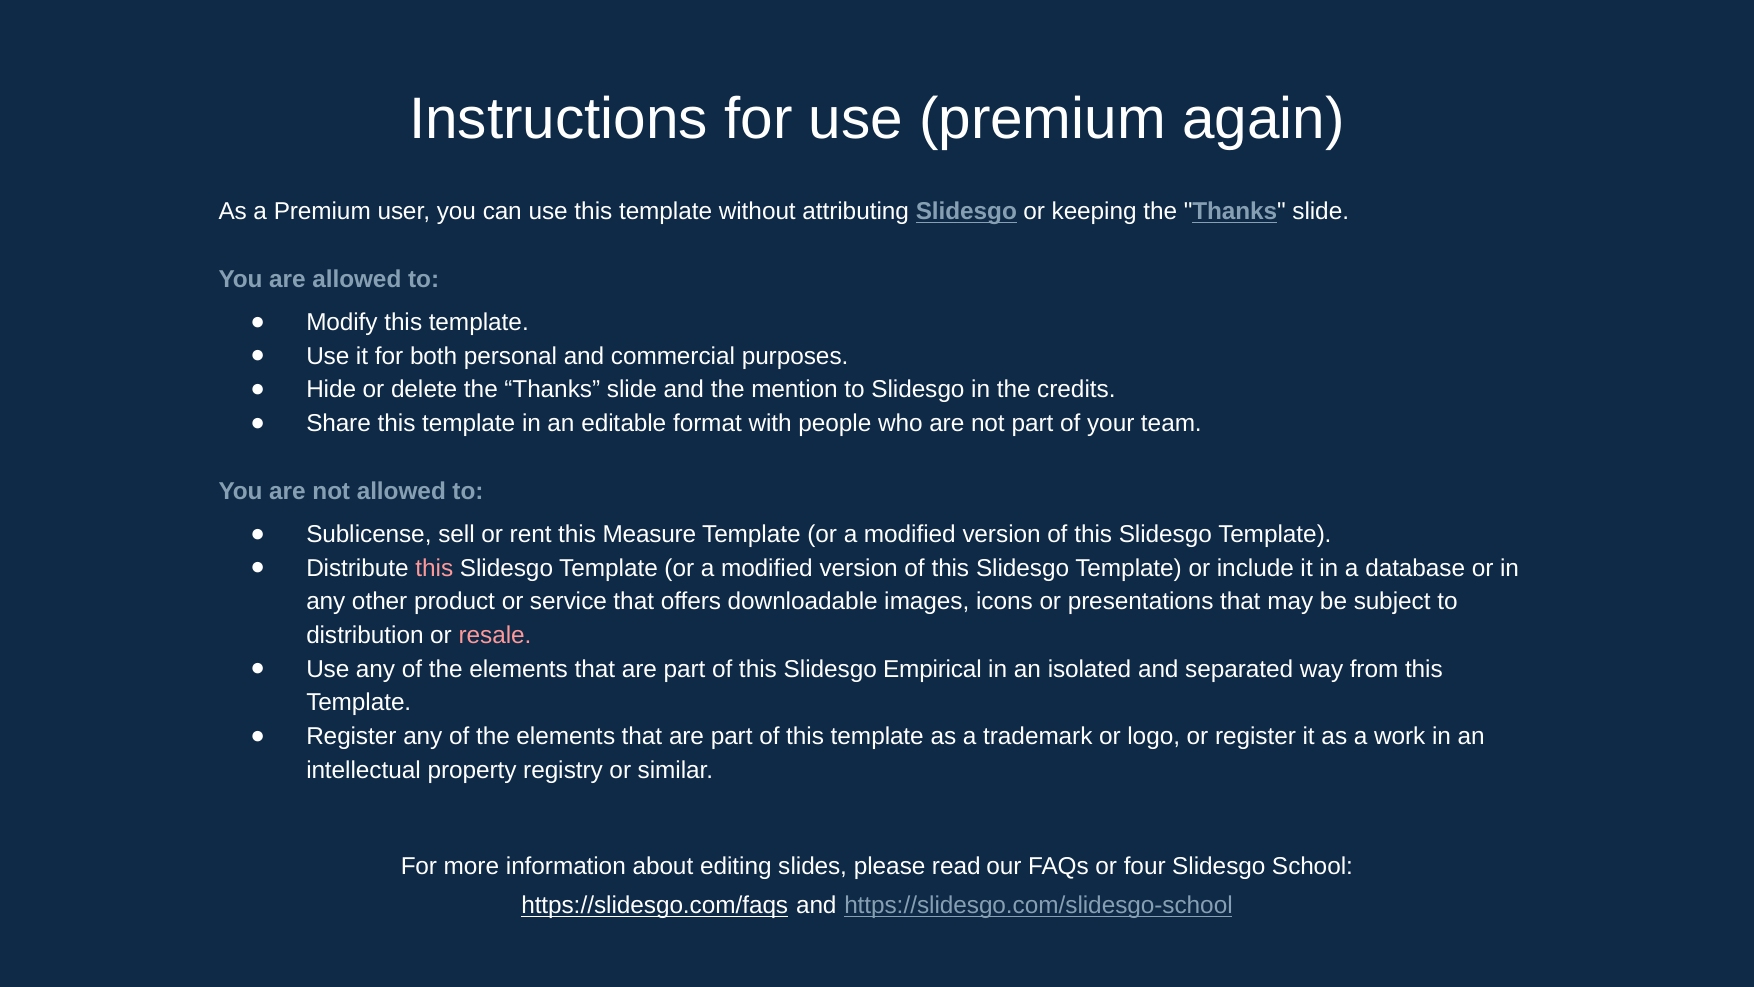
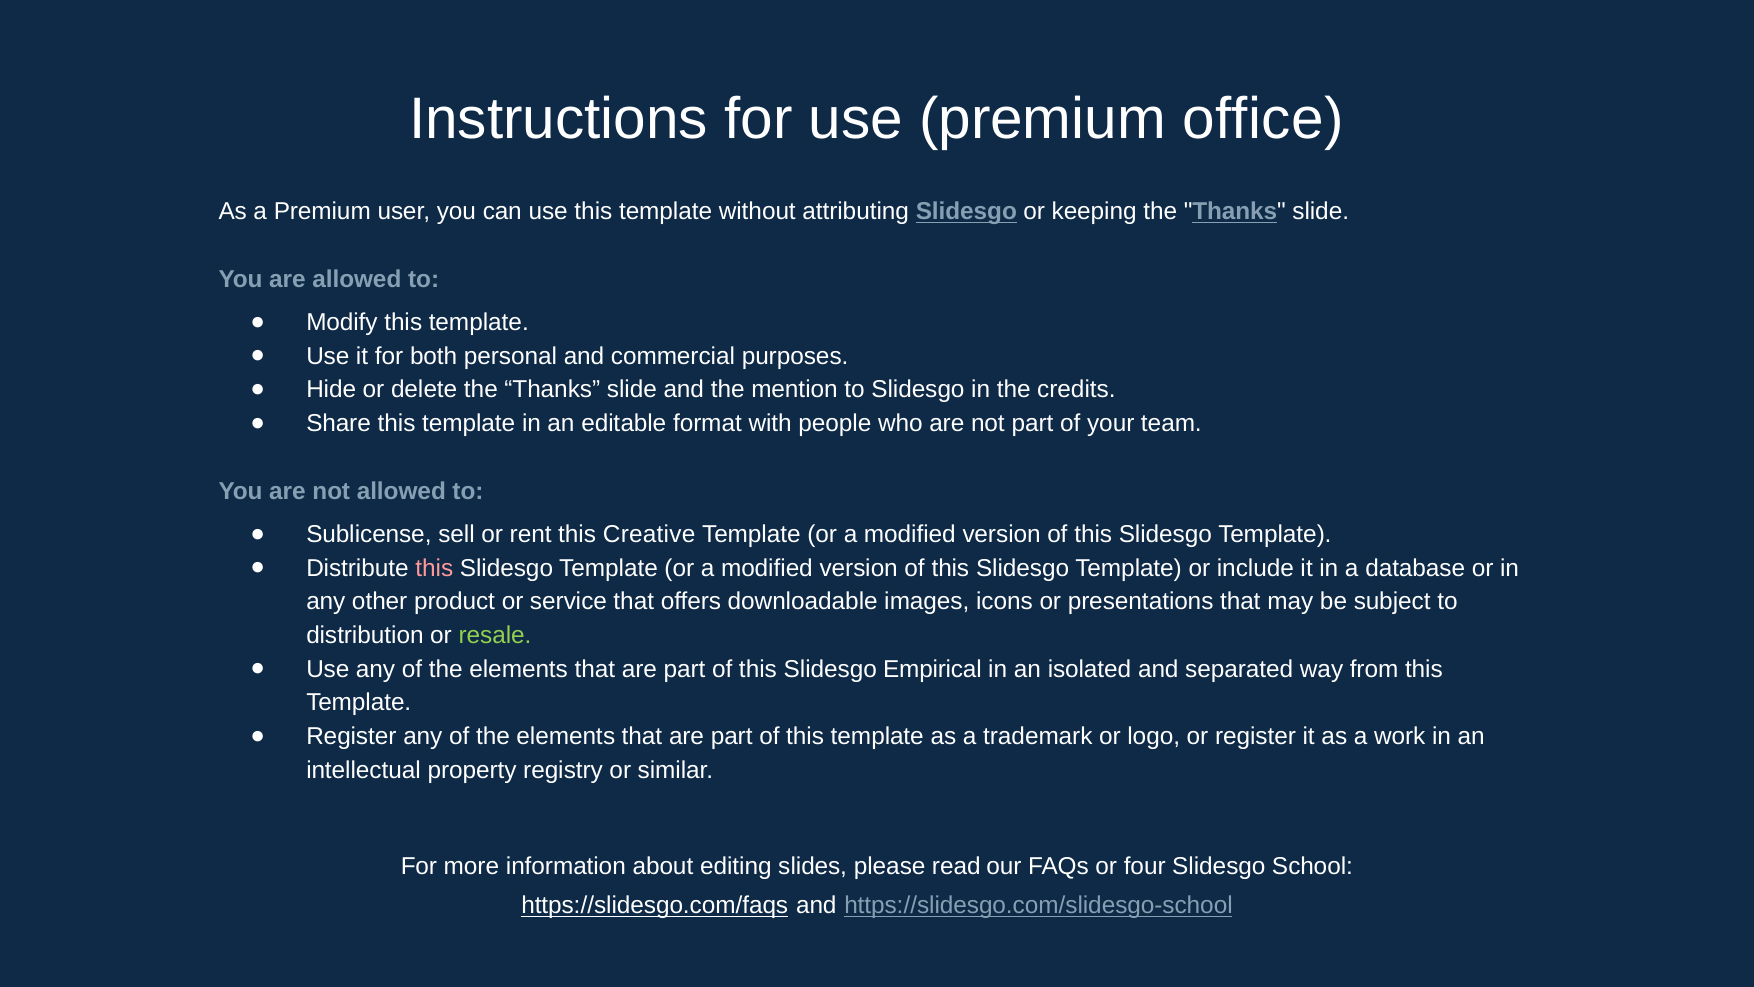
again: again -> office (1263, 119)
Measure: Measure -> Creative (649, 534)
resale colour: pink -> light green (495, 635)
